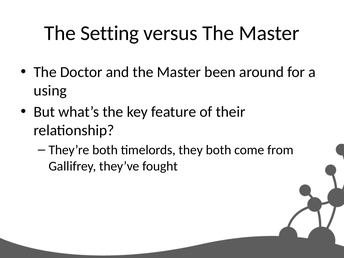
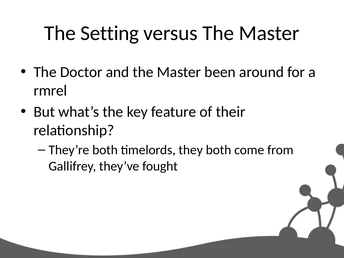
using: using -> rmrel (50, 91)
